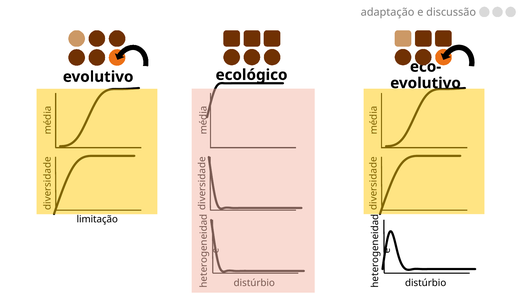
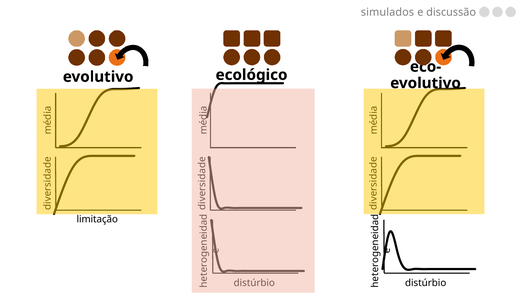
adaptação: adaptação -> simulados (388, 12)
